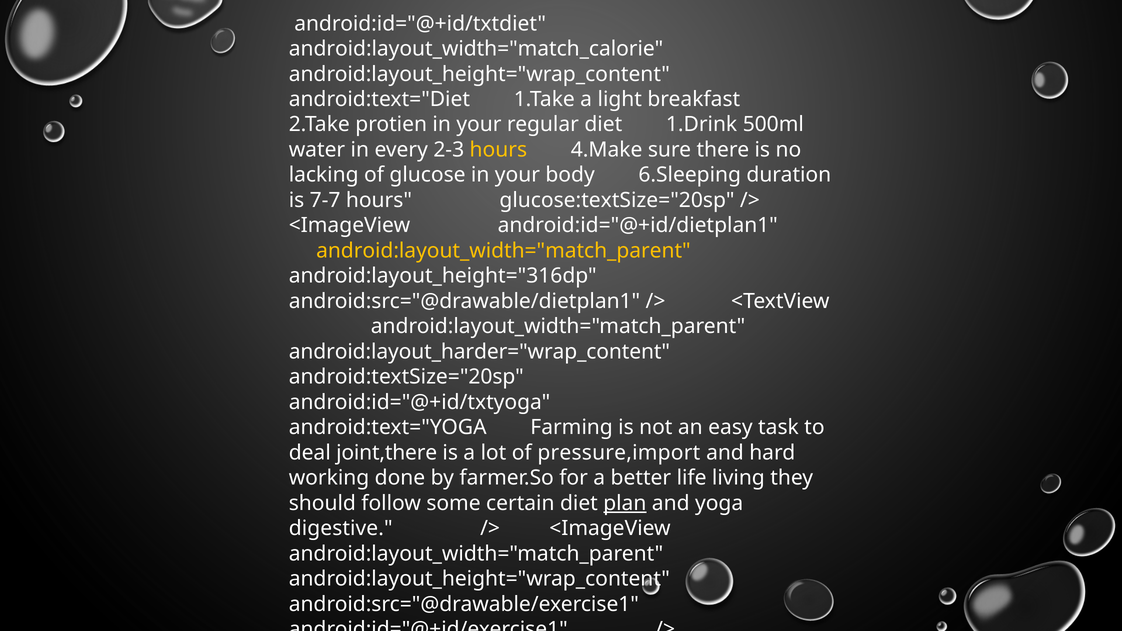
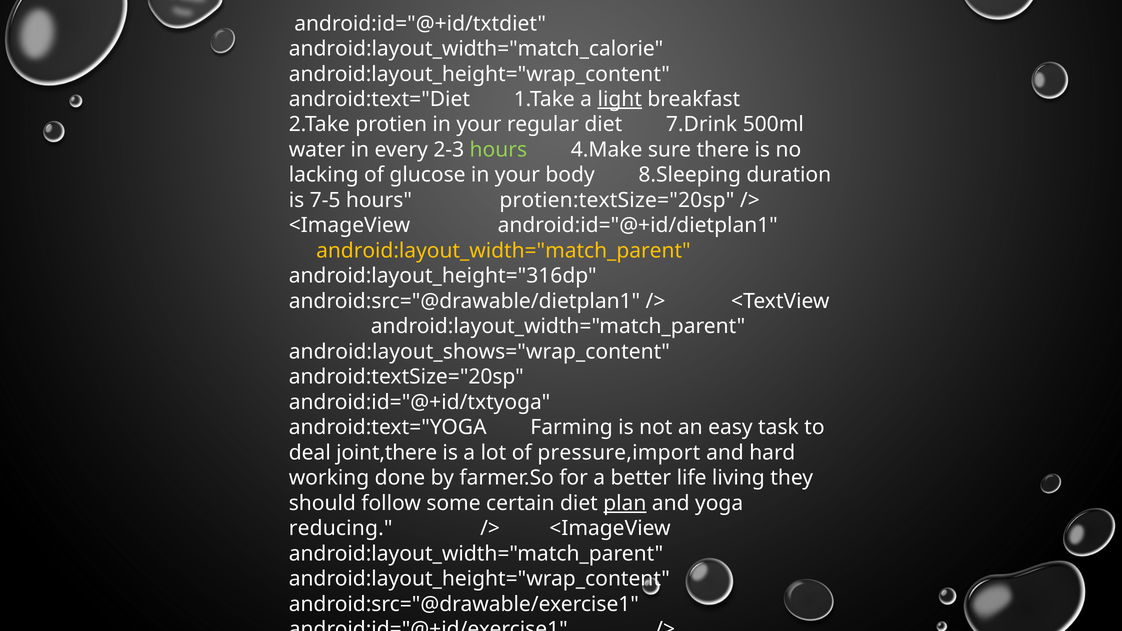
light underline: none -> present (620, 99)
1.Drink: 1.Drink -> 7.Drink (702, 125)
hours colour: yellow -> light green (498, 150)
6.Sleeping: 6.Sleeping -> 8.Sleeping (690, 175)
7-7: 7-7 -> 7-5 (325, 200)
glucose:textSize="20sp: glucose:textSize="20sp -> protien:textSize="20sp (617, 200)
android:layout_harder="wrap_content: android:layout_harder="wrap_content -> android:layout_shows="wrap_content (479, 352)
digestive: digestive -> reducing (341, 528)
